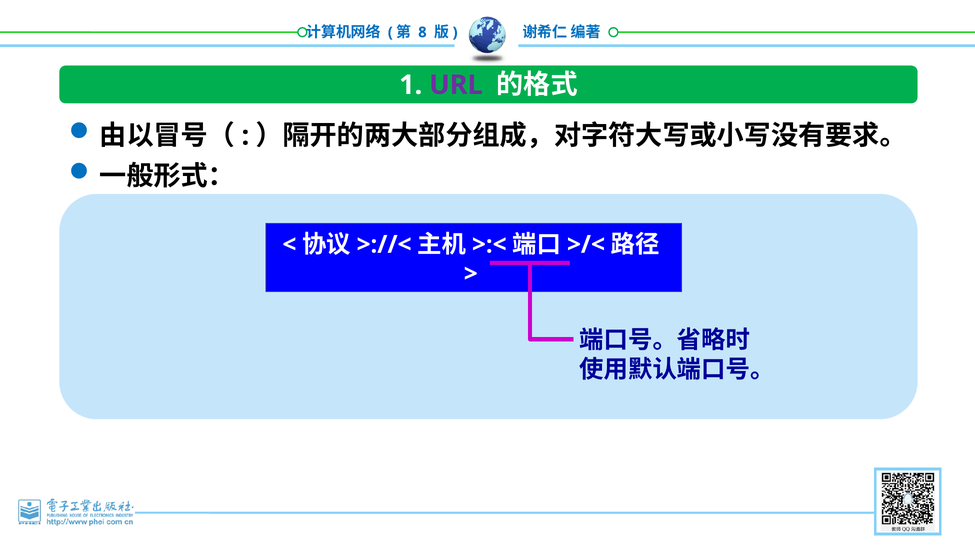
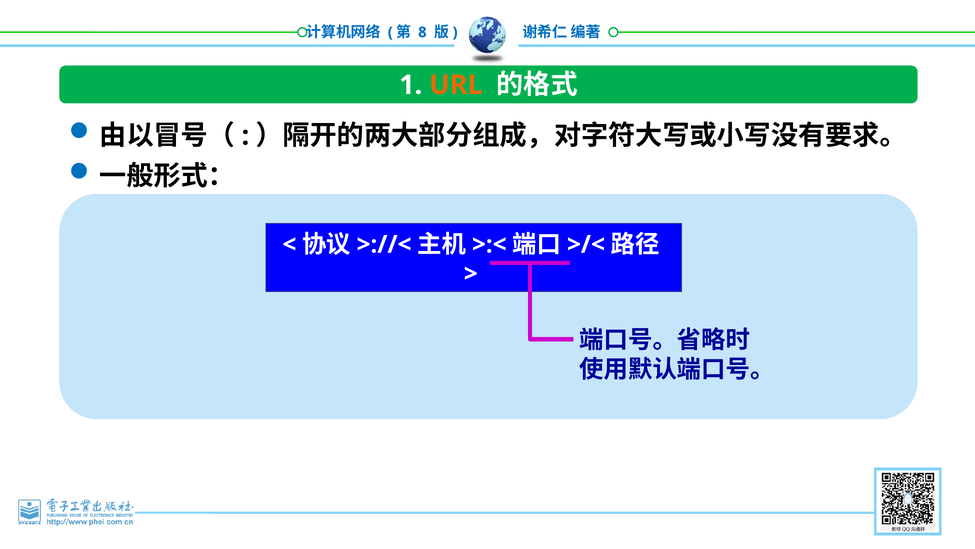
URL colour: purple -> orange (456, 85)
